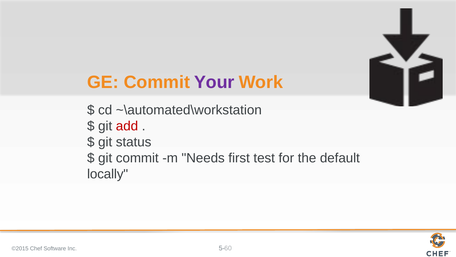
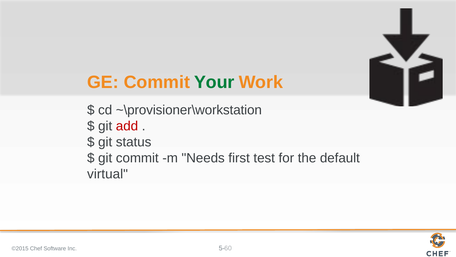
Your colour: purple -> green (214, 82)
~\automated\workstation: ~\automated\workstation -> ~\provisioner\workstation (189, 110)
locally: locally -> virtual (108, 174)
